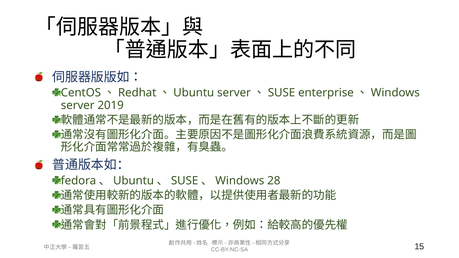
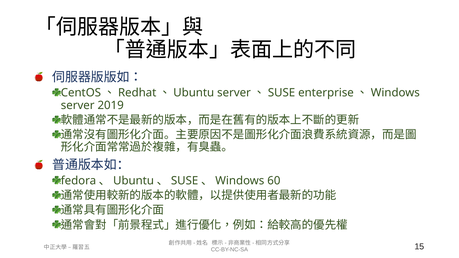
28: 28 -> 60 (274, 181)
